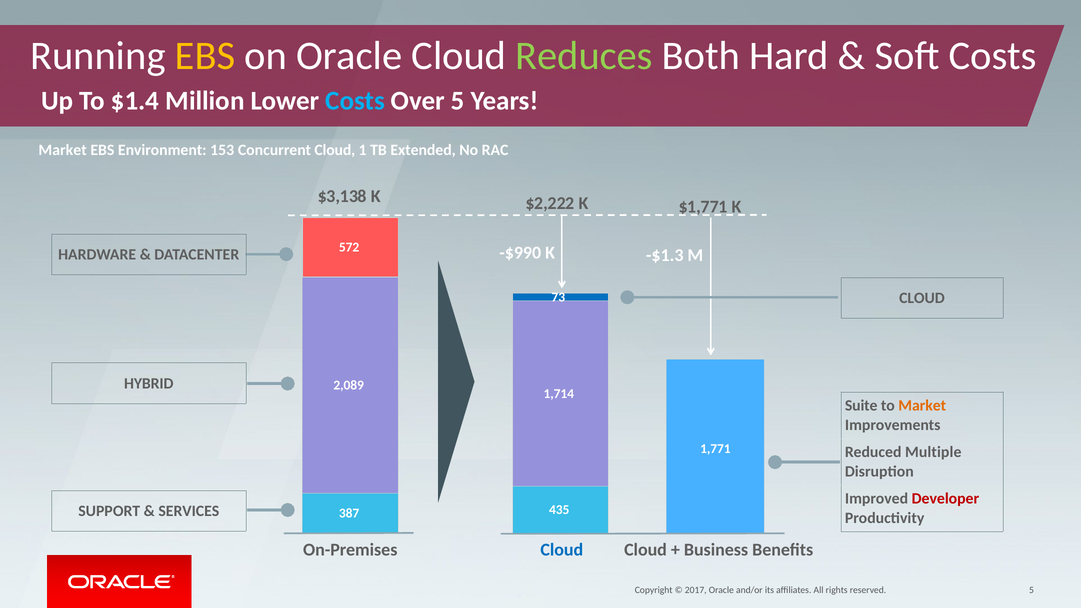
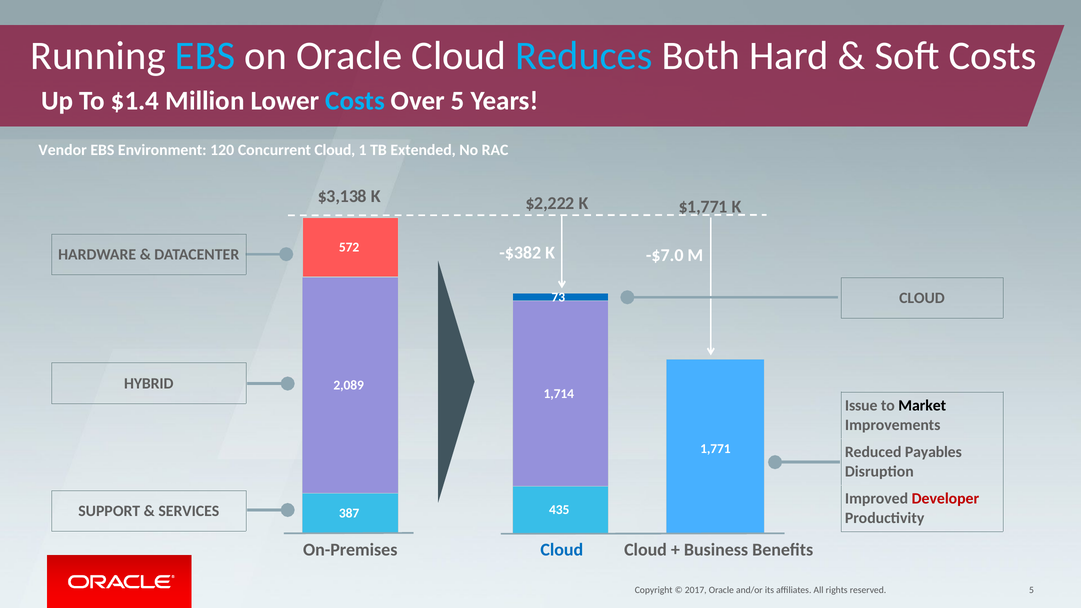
EBS colour: yellow -> light blue (205, 56)
Reduces colour: light green -> light blue (584, 56)
Market: Market -> Vendor (63, 150)
153: 153 -> 120 (222, 150)
-$990: -$990 -> -$382 (520, 253)
-$1.3: -$1.3 -> -$7.0 (665, 255)
Suite: Suite -> Issue (861, 406)
Market colour: orange -> black (922, 406)
Multiple: Multiple -> Payables (933, 452)
